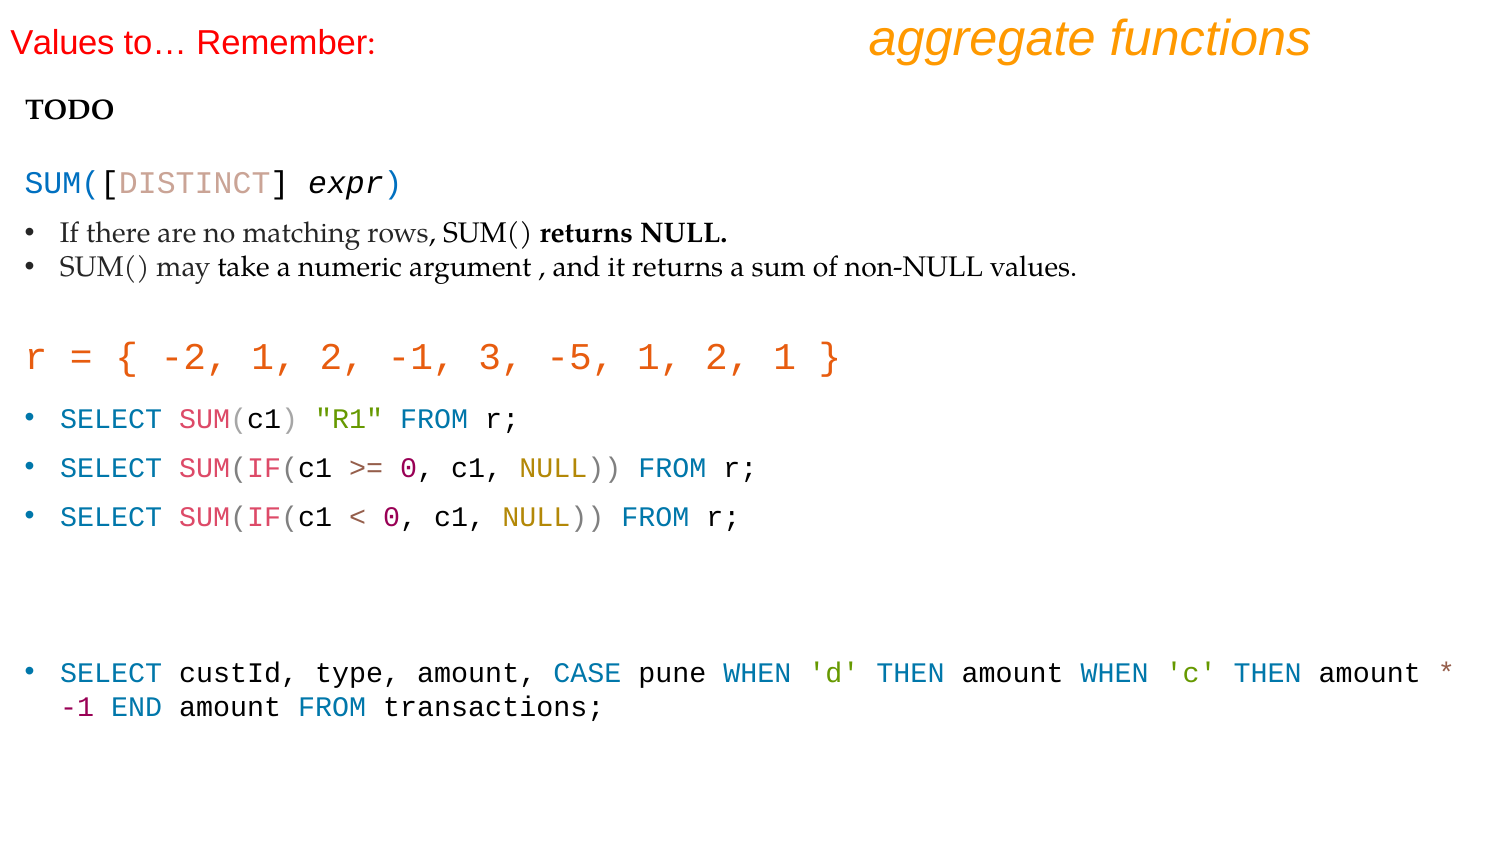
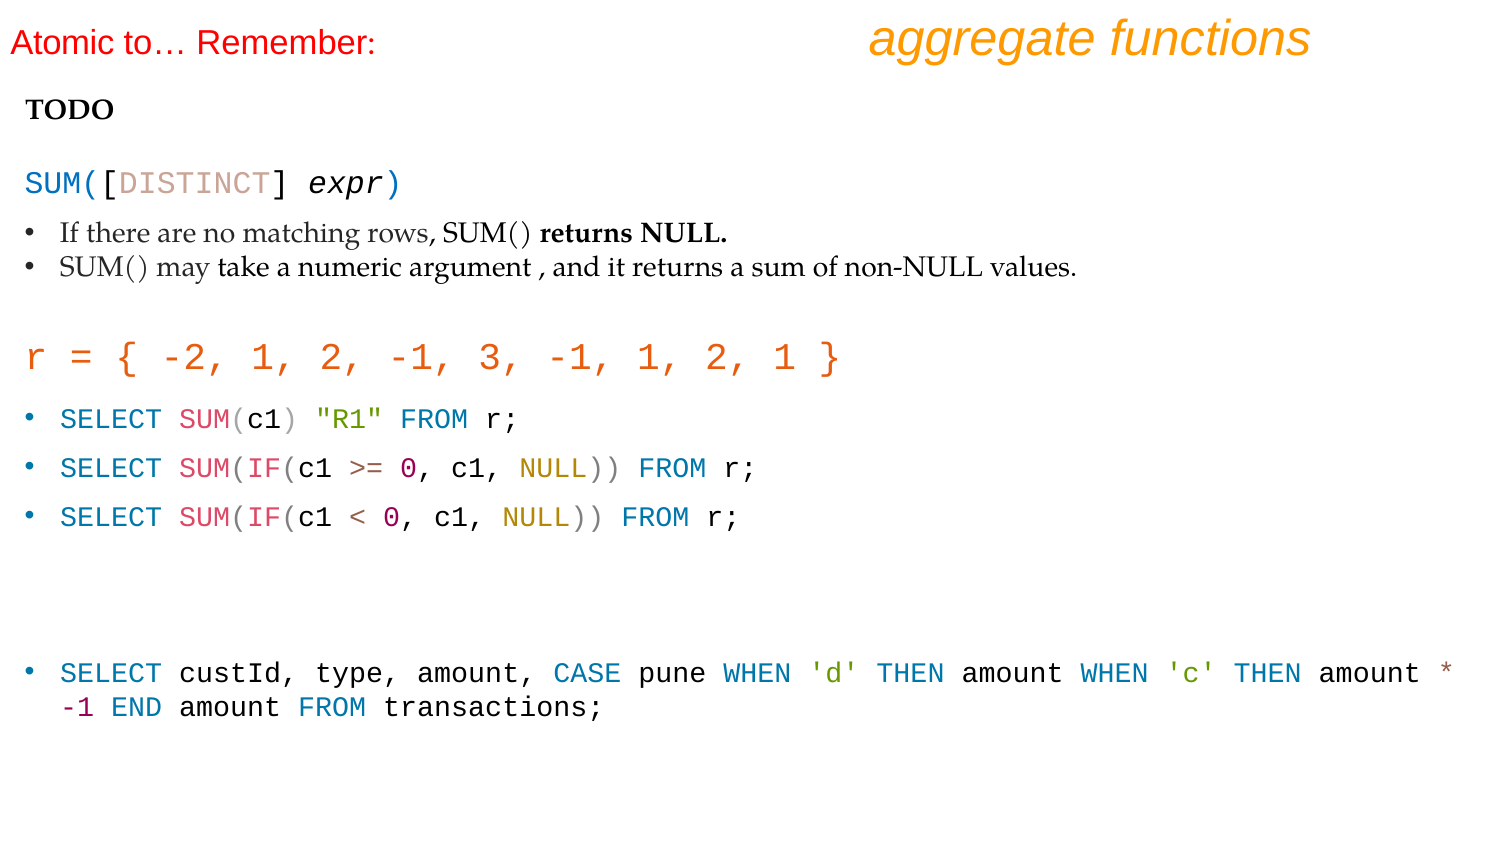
Values: Values -> Atomic (62, 43)
3 -5: -5 -> -1 (580, 358)
